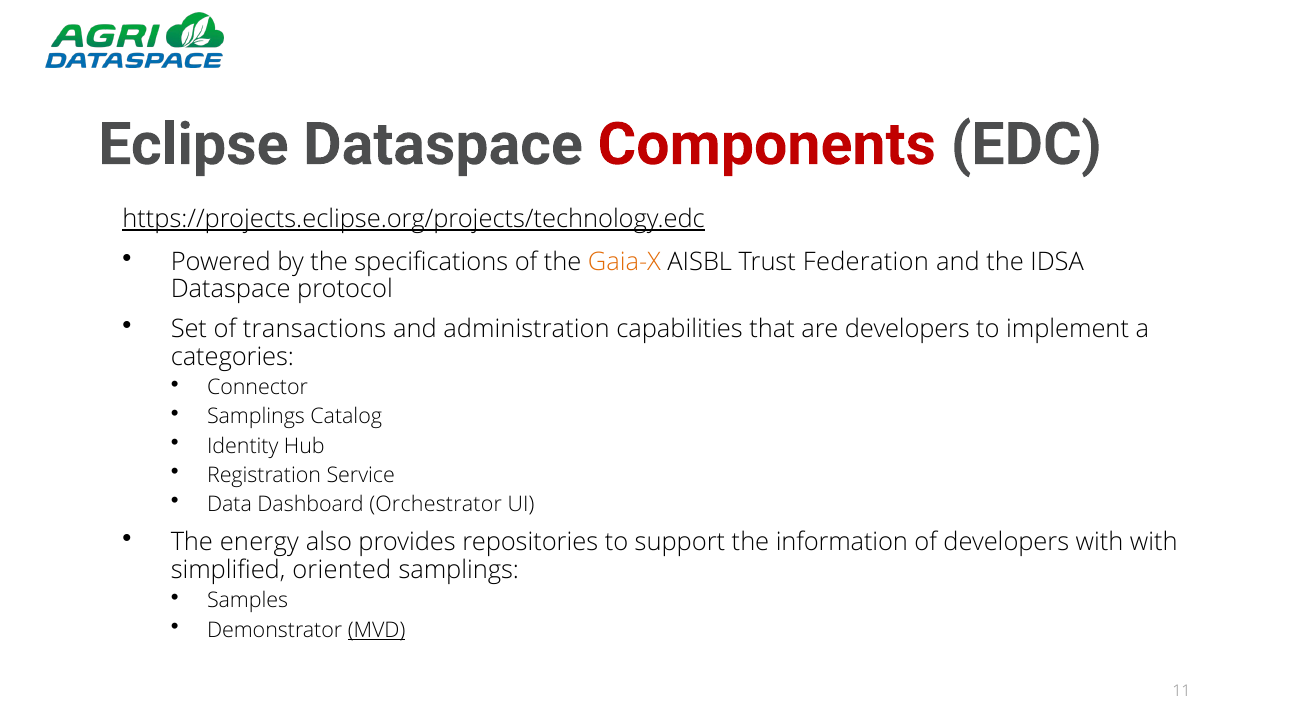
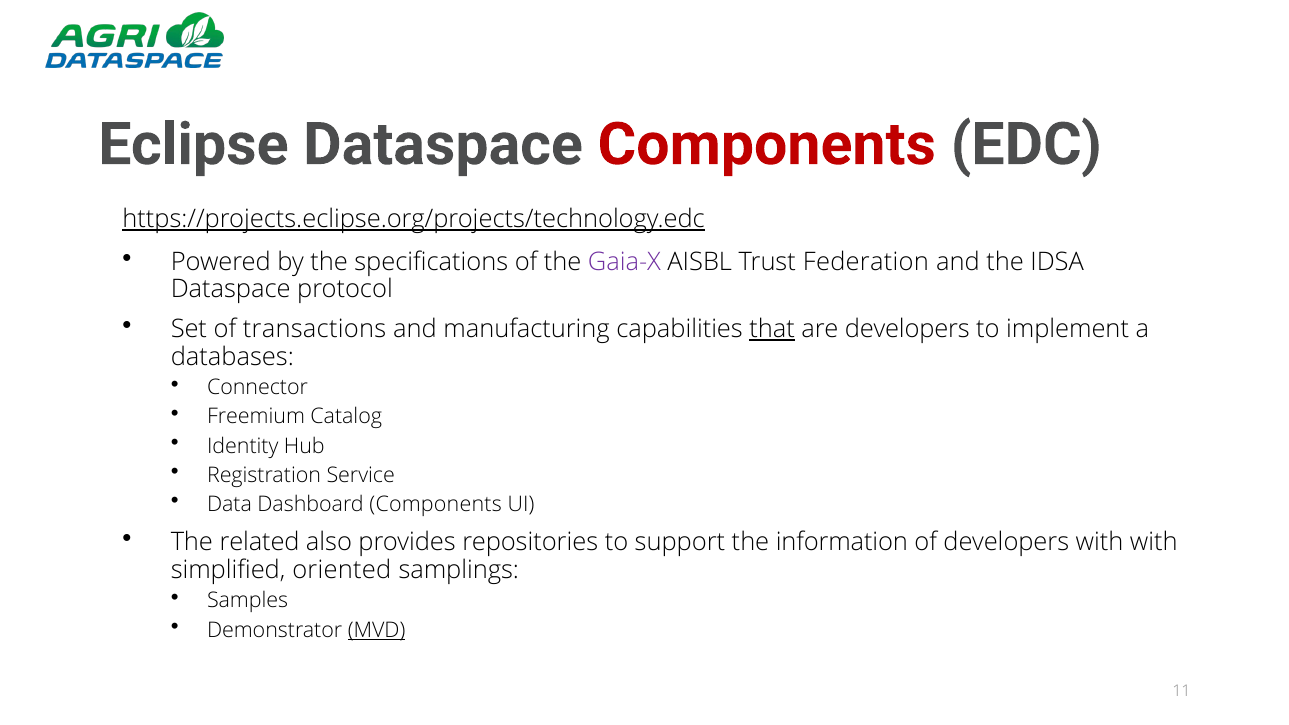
Gaia-X colour: orange -> purple (624, 262)
administration: administration -> manufacturing (527, 329)
that underline: none -> present (772, 329)
categories: categories -> databases (232, 357)
Samplings: Samplings -> Freemium (256, 417)
Dashboard Orchestrator: Orchestrator -> Components (436, 504)
energy: energy -> related (260, 542)
